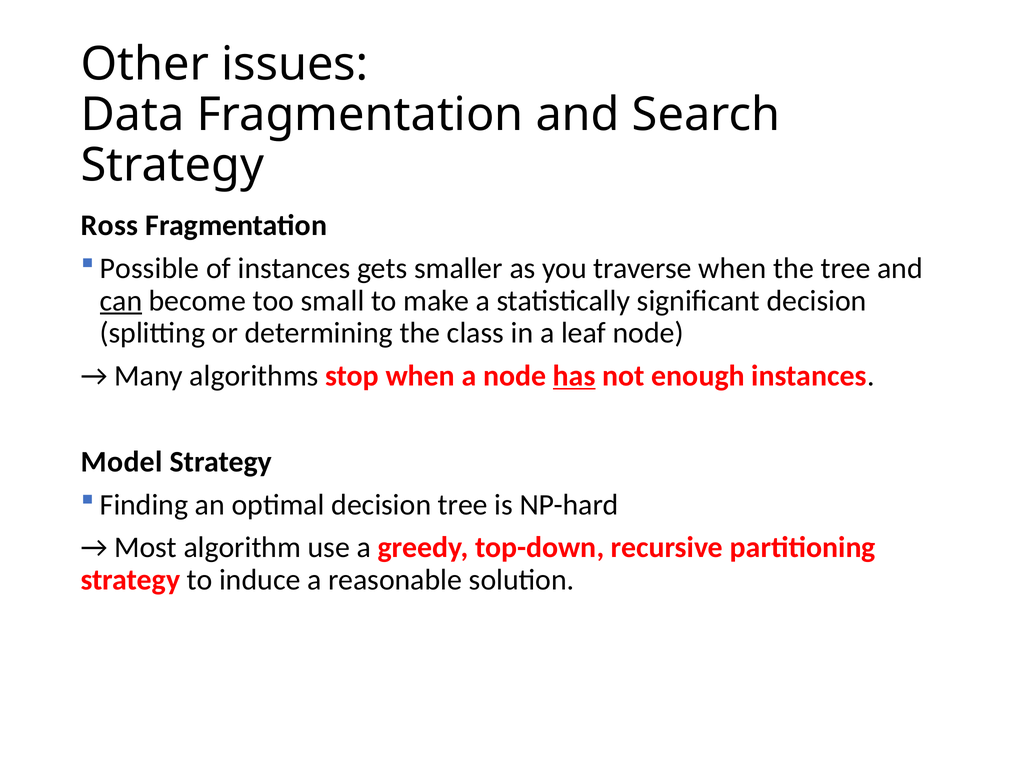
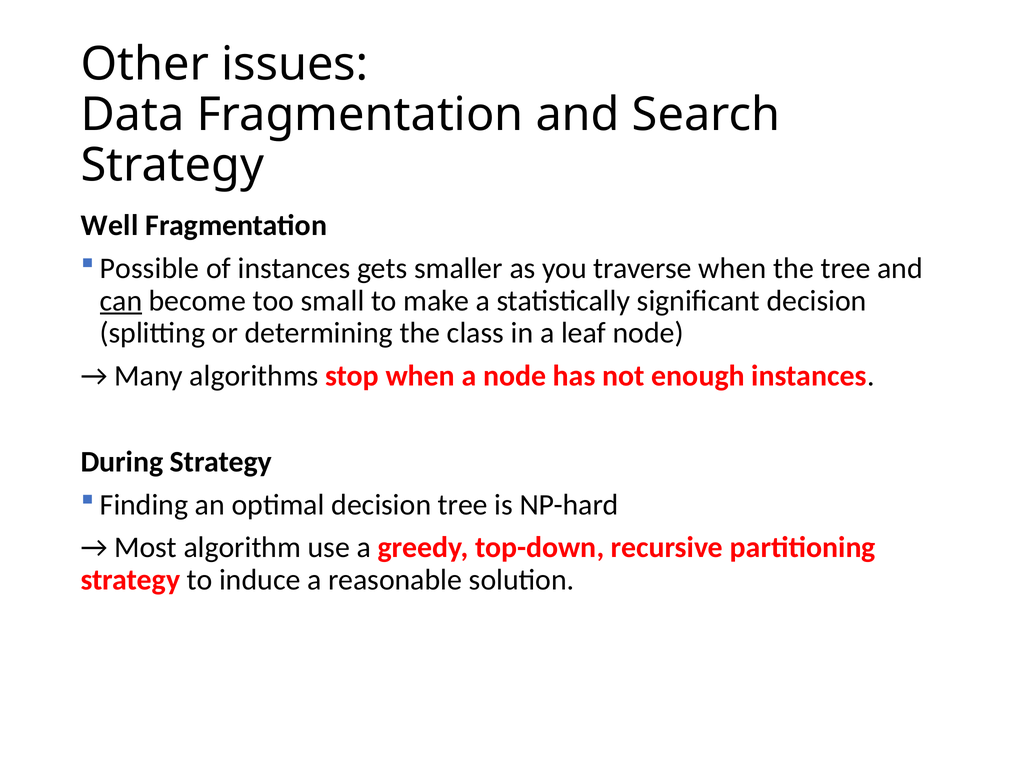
Ross: Ross -> Well (110, 226)
has underline: present -> none (574, 376)
Model: Model -> During (122, 462)
